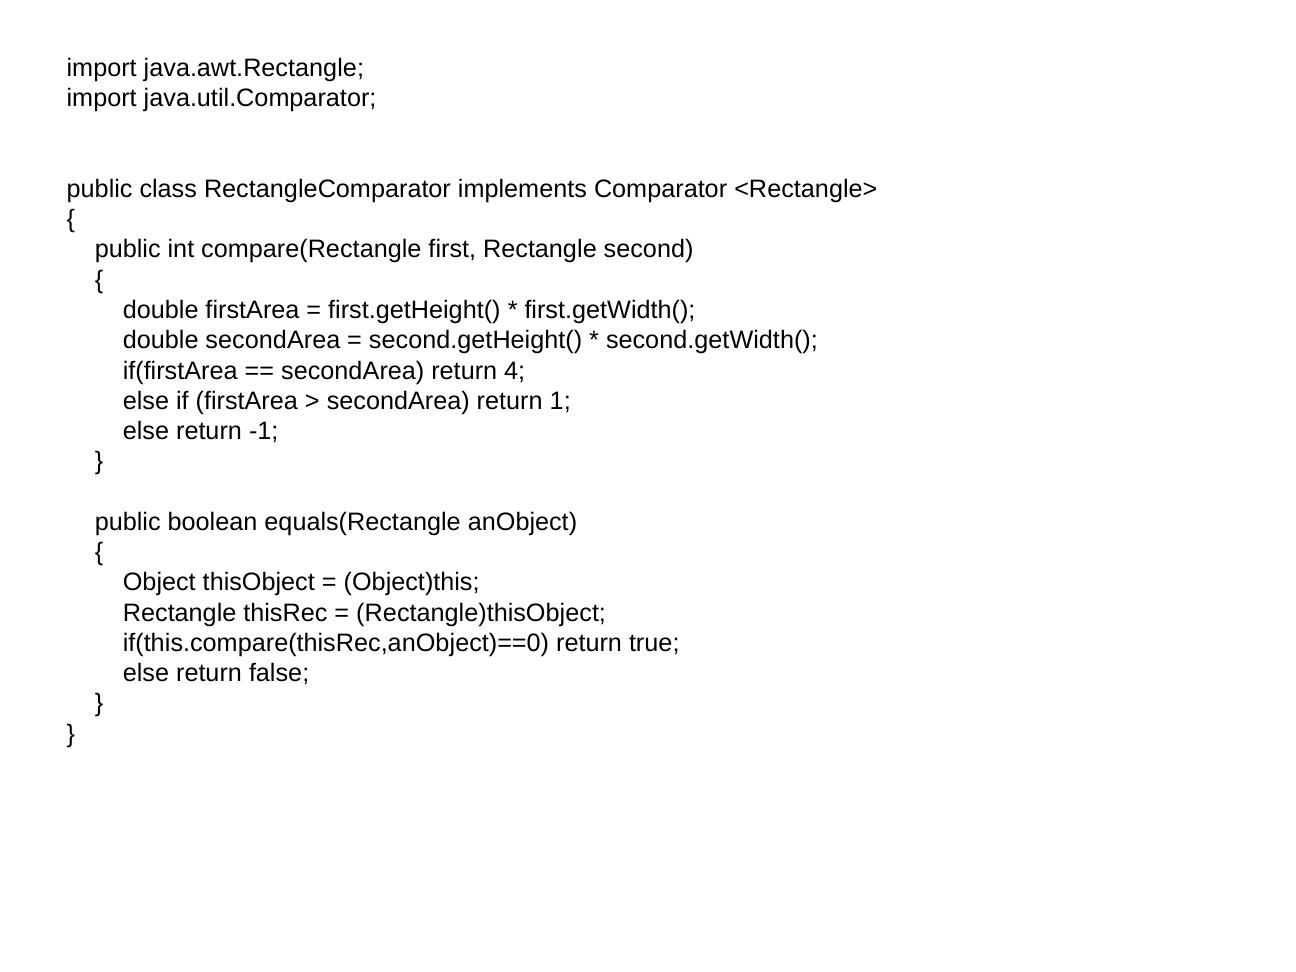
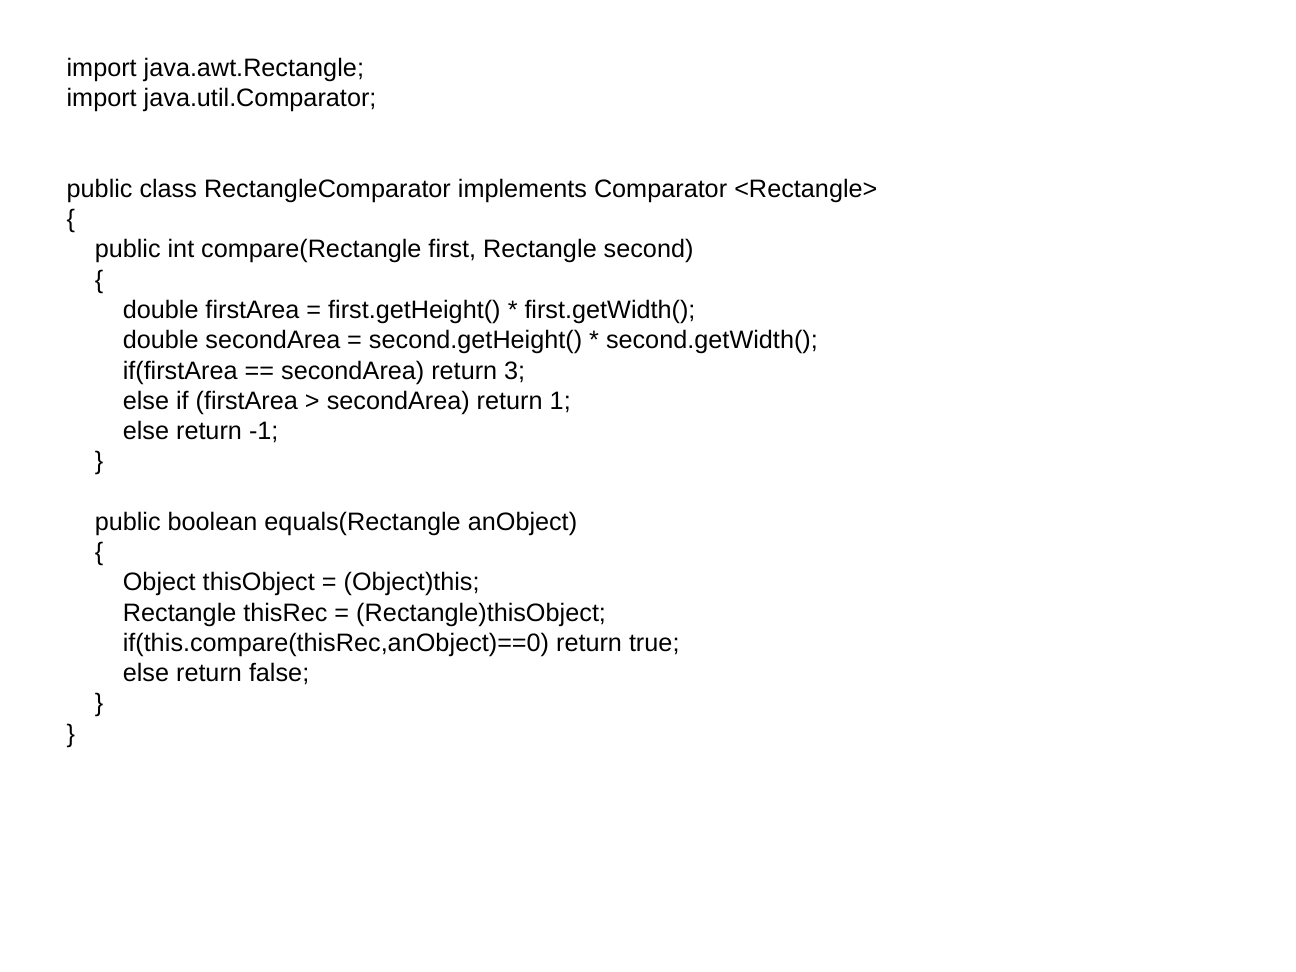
4: 4 -> 3 (515, 371)
